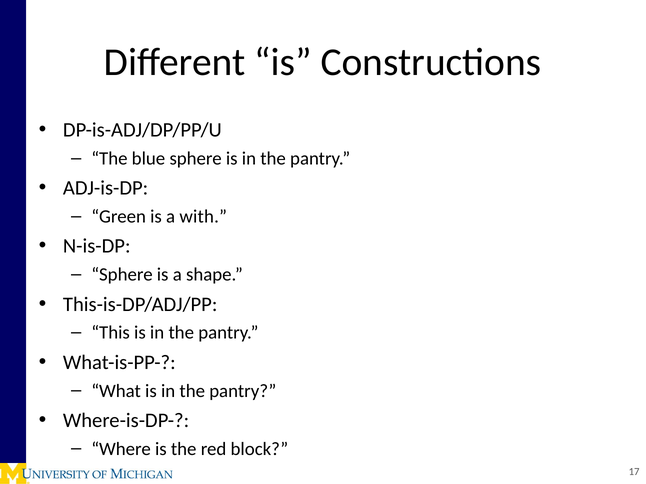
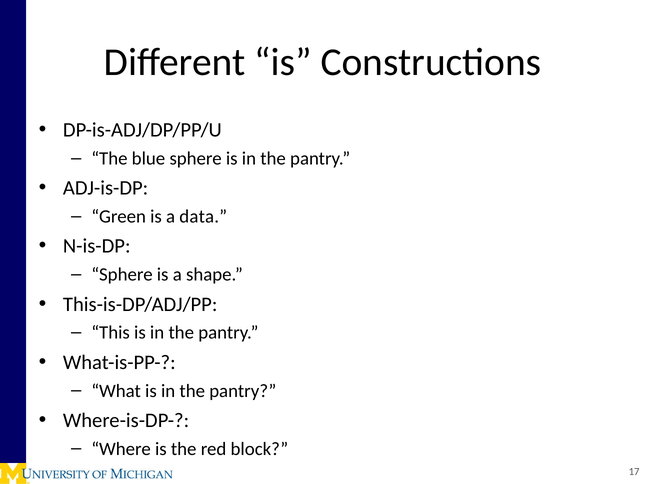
with: with -> data (203, 217)
